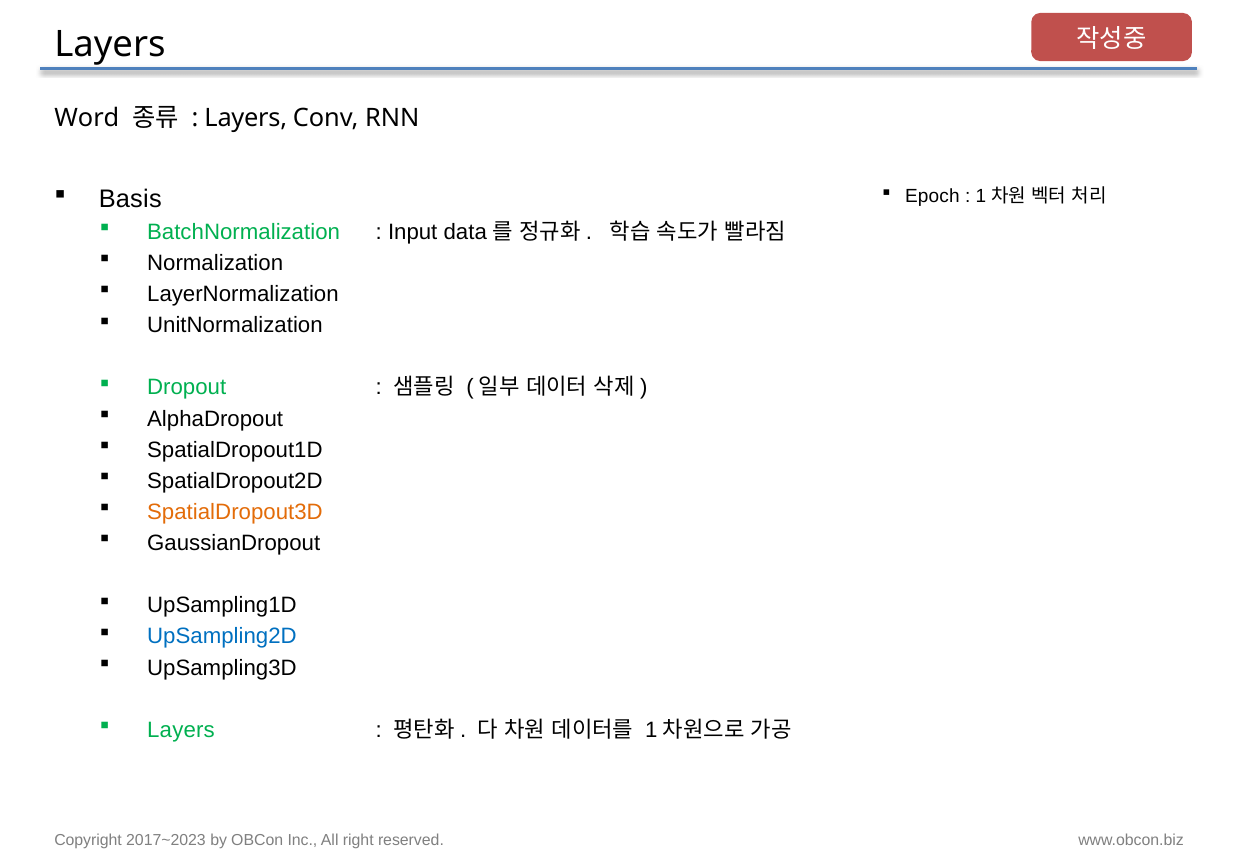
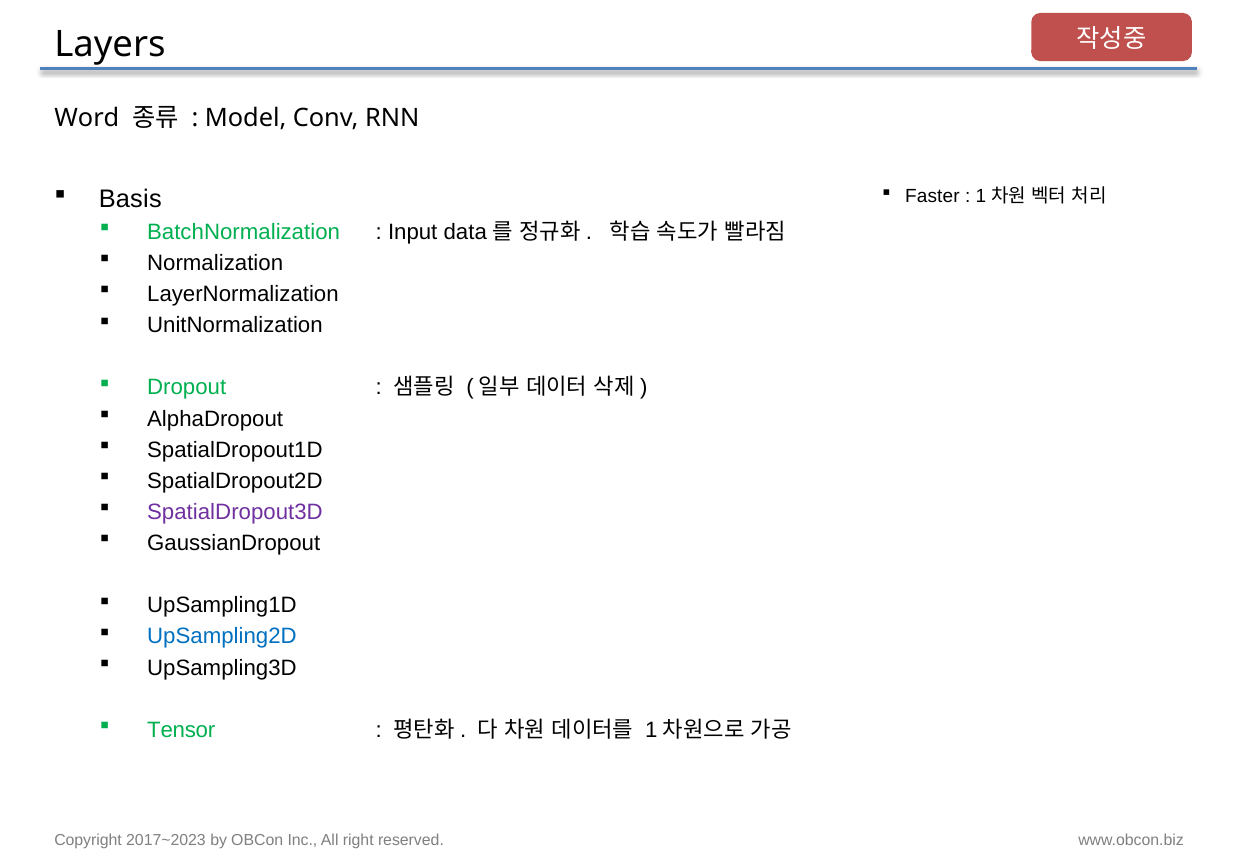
Layers: Layers -> Model (246, 118)
Epoch: Epoch -> Faster (932, 197)
SpatialDropout3D colour: orange -> purple (235, 512)
Layers: Layers -> Tensor (181, 730)
